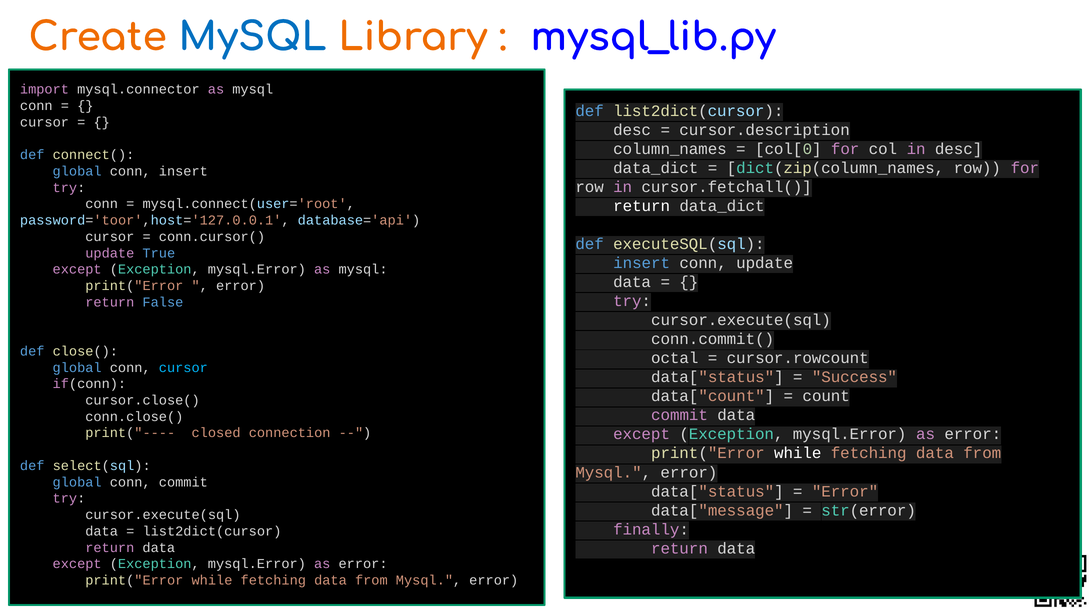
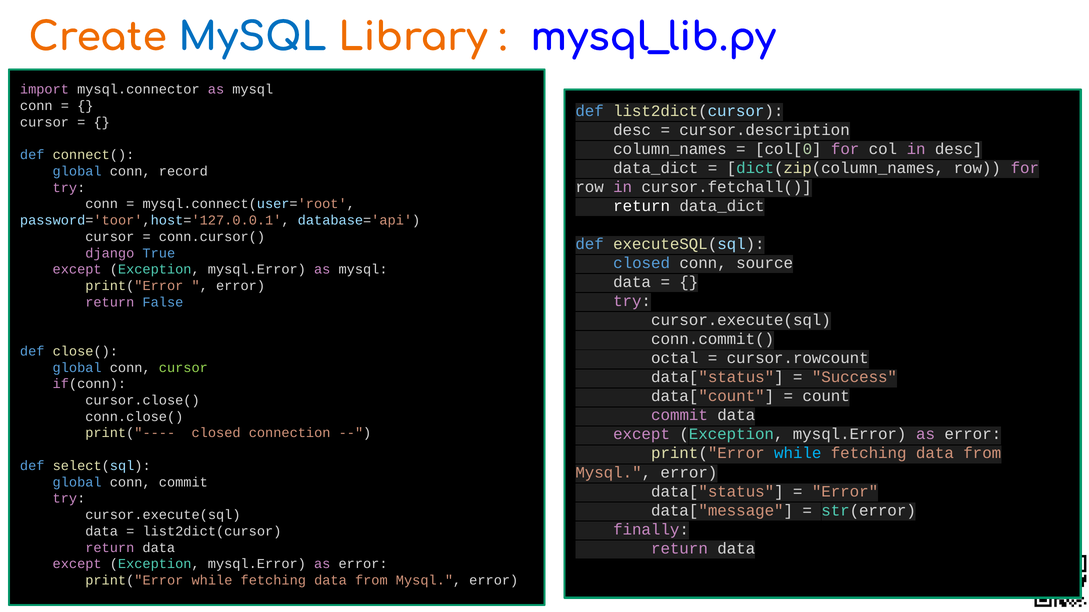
conn insert: insert -> record (183, 171)
update: update -> django (110, 253)
insert: insert -> closed (642, 263)
conn update: update -> source (765, 263)
cursor colour: light blue -> light green (183, 368)
while colour: white -> light blue (798, 454)
